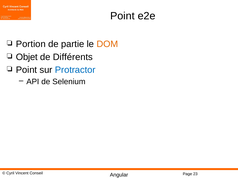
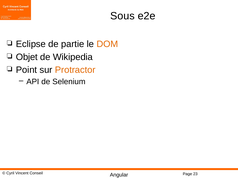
Point: Point -> Sous (122, 16)
Portion: Portion -> Eclipse (31, 44)
Différents: Différents -> Wikipedia (73, 57)
Protractor colour: blue -> orange (75, 70)
